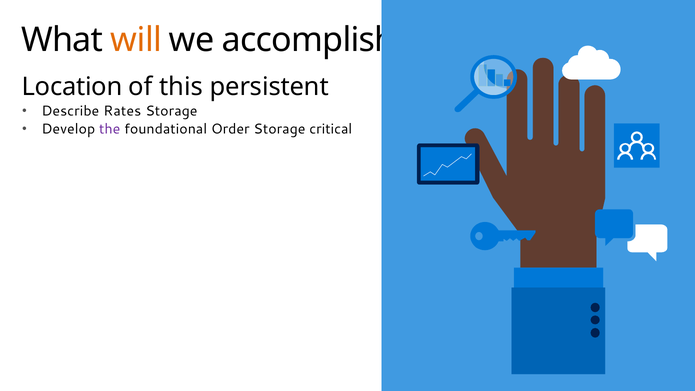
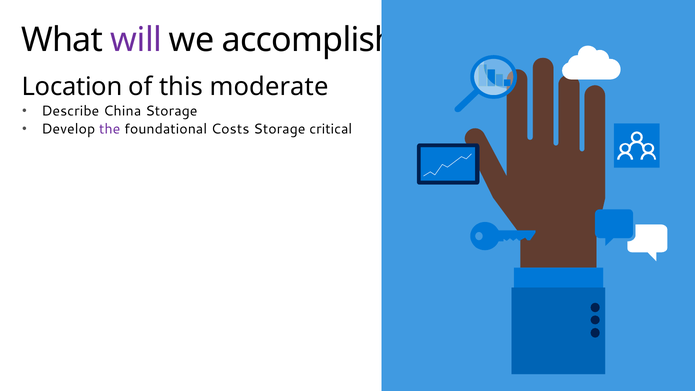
will colour: orange -> purple (136, 40)
persistent: persistent -> moderate (269, 87)
Rates: Rates -> China (122, 111)
Order: Order -> Costs (230, 129)
